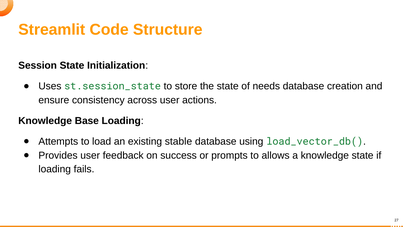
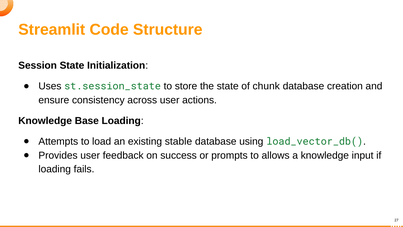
needs: needs -> chunk (266, 86)
knowledge state: state -> input (363, 155)
